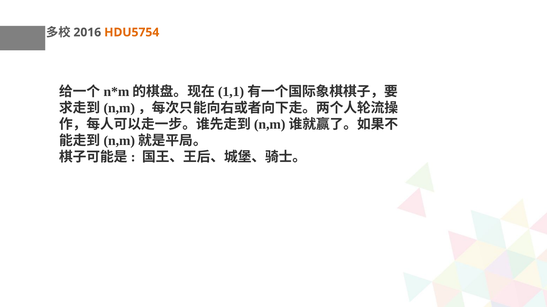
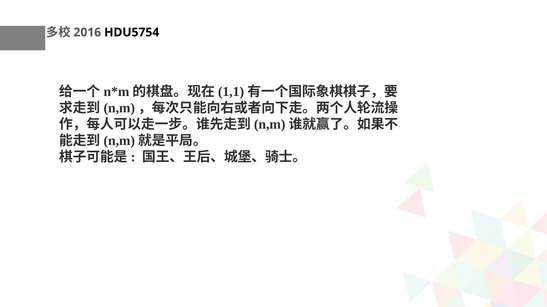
HDU5754 colour: orange -> black (132, 32)
